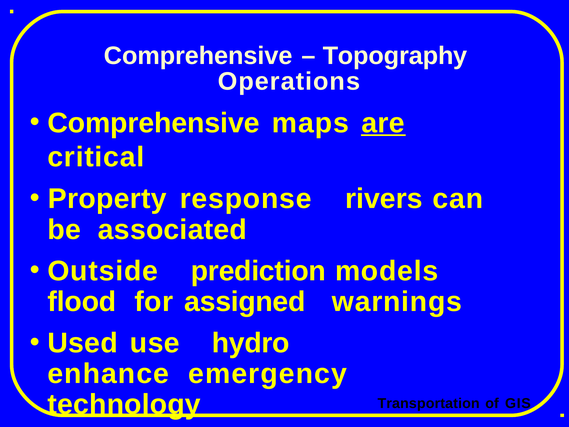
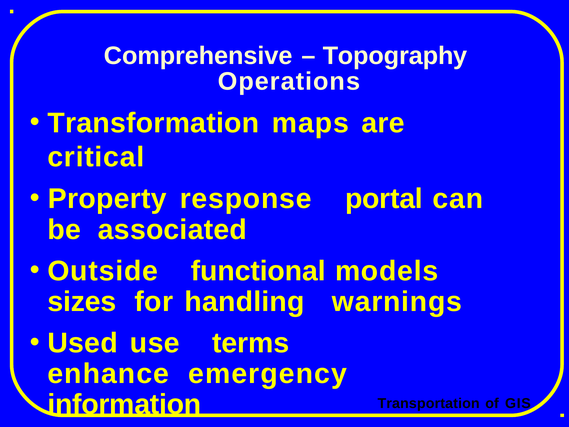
Comprehensive: Comprehensive -> Transformation (153, 123)
are underline: present -> none (383, 123)
rivers: rivers -> portal (384, 199)
prediction: prediction -> functional (258, 271)
flood: flood -> sizes (82, 302)
assigned: assigned -> handling (245, 302)
hydro: hydro -> terms (251, 343)
technology: technology -> information (124, 404)
